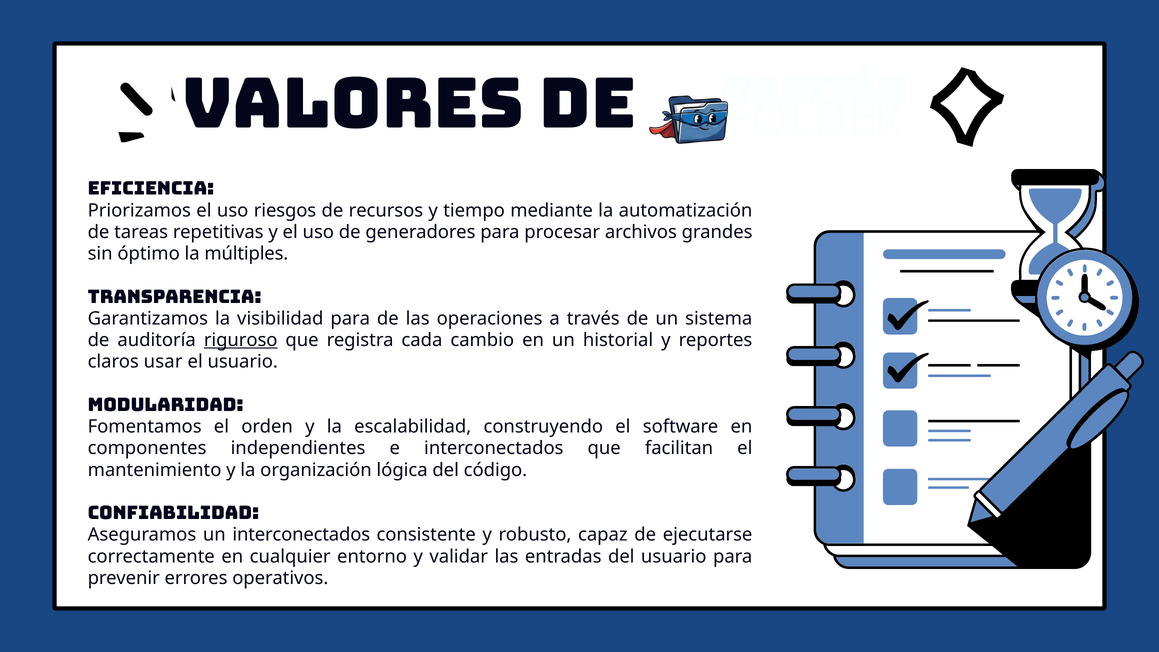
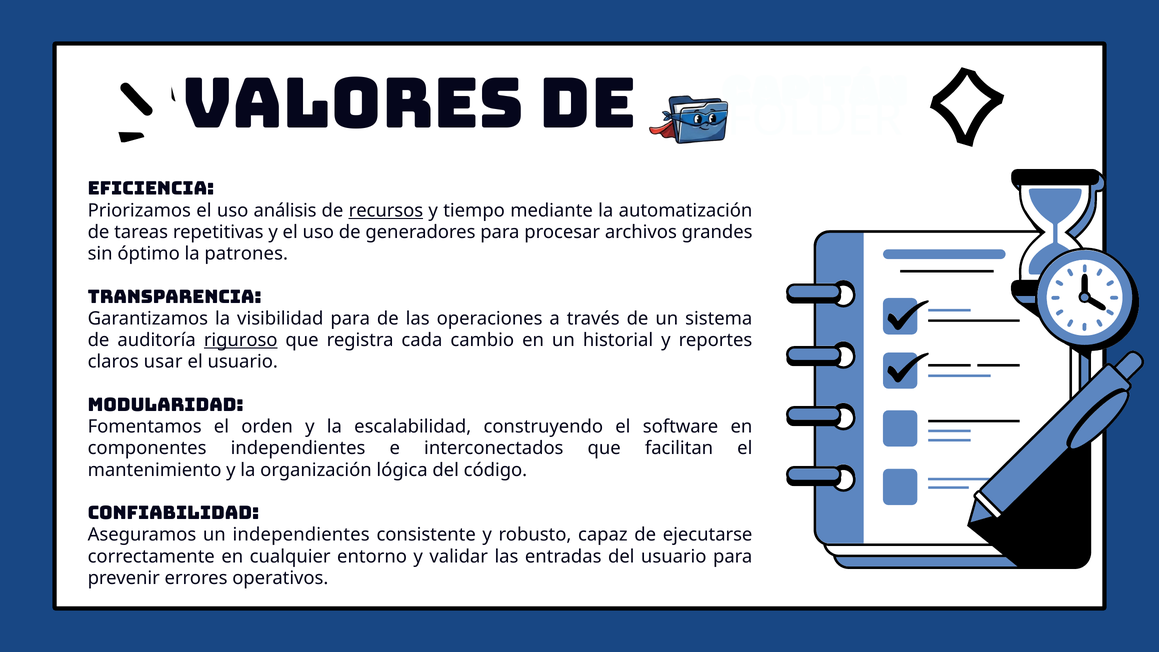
riesgos: riesgos -> análisis (285, 210)
recursos underline: none -> present (386, 210)
múltiples: múltiples -> patrones (246, 254)
interconectados: interconectados -> independientes (301, 535)
